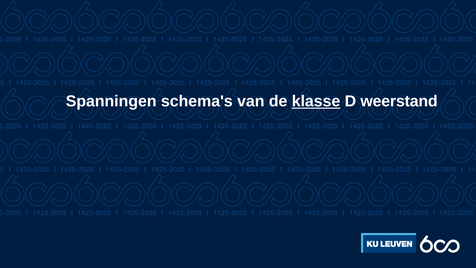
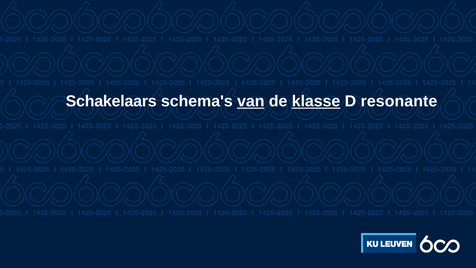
Spanningen: Spanningen -> Schakelaars (111, 101)
van underline: none -> present (251, 101)
weerstand: weerstand -> resonante (399, 101)
